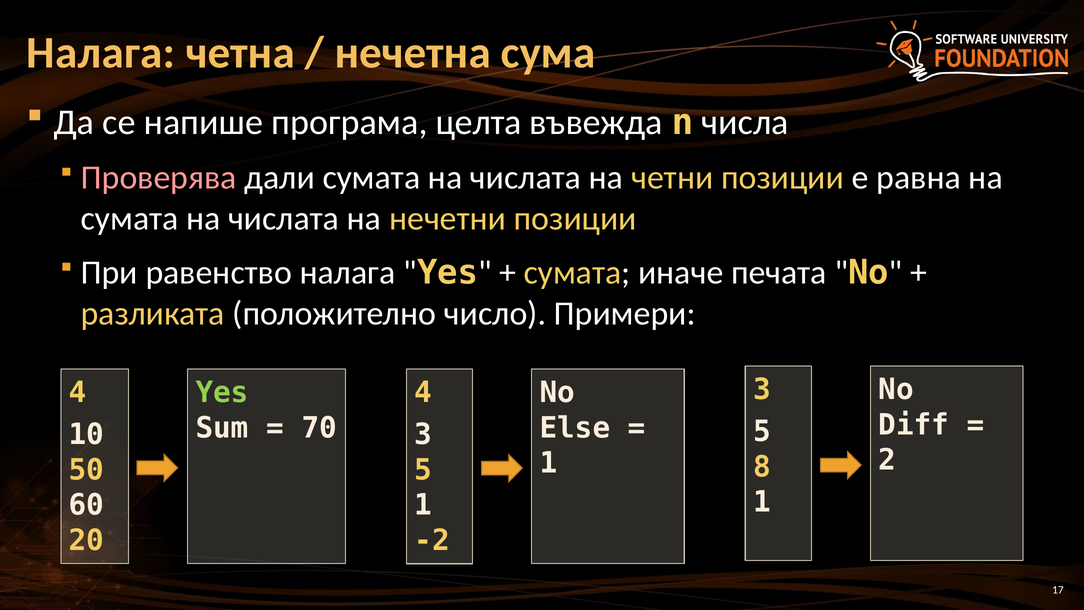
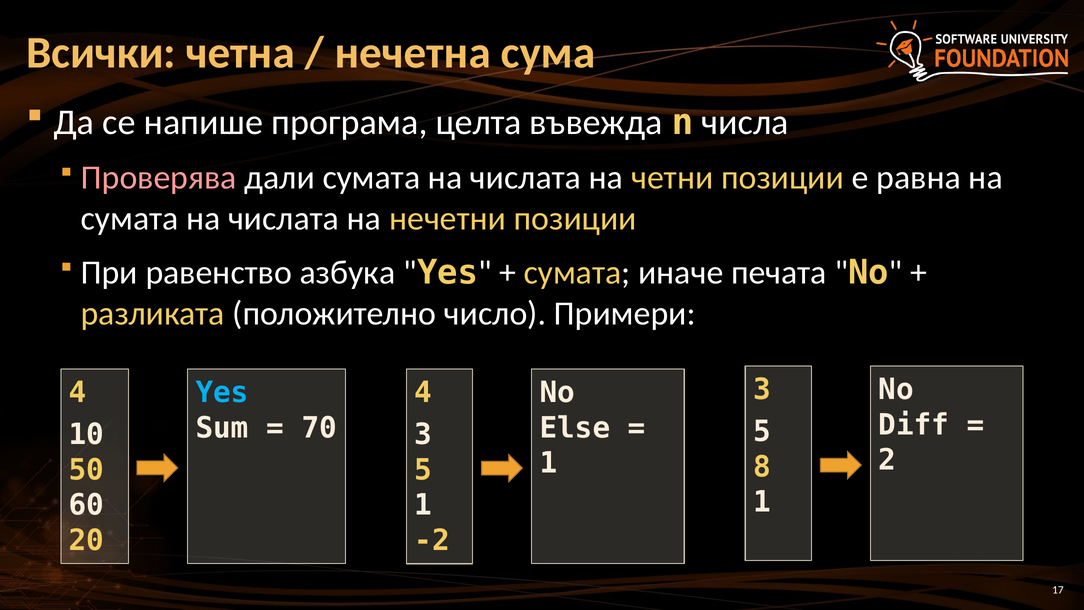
Налага: Налага -> Всички (101, 53)
равенство налага: налага -> азбука (348, 273)
Yes colour: light green -> light blue (222, 393)
